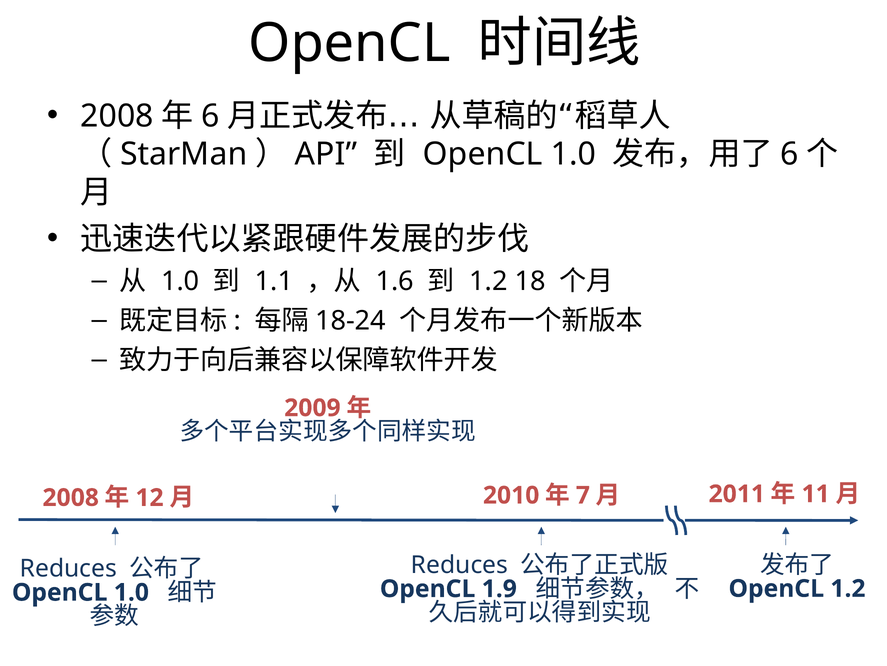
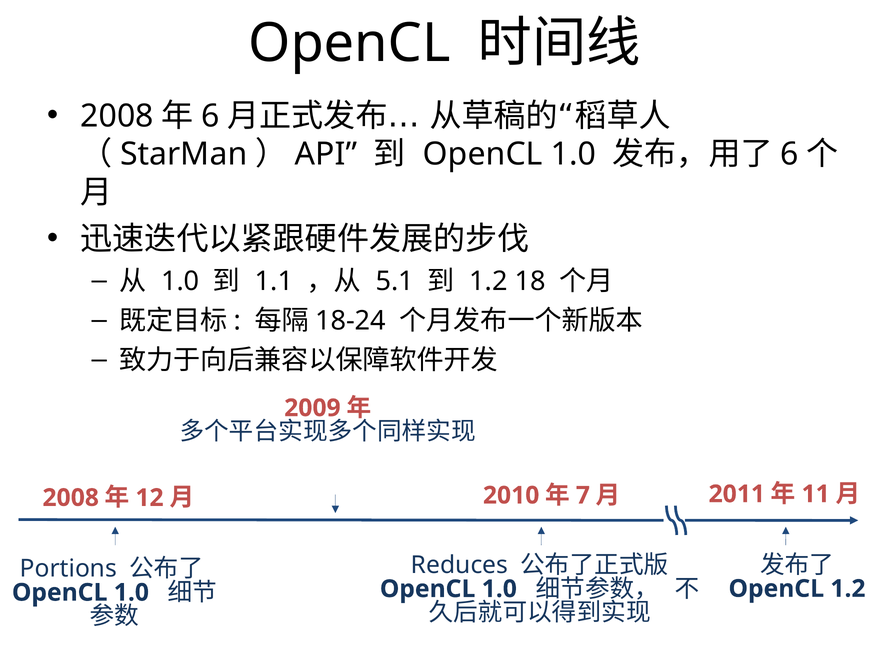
1.6: 1.6 -> 5.1 (395, 281)
Reduces: Reduces -> Portions (68, 568)
1.9: 1.9 -> 1.0 (499, 588)
